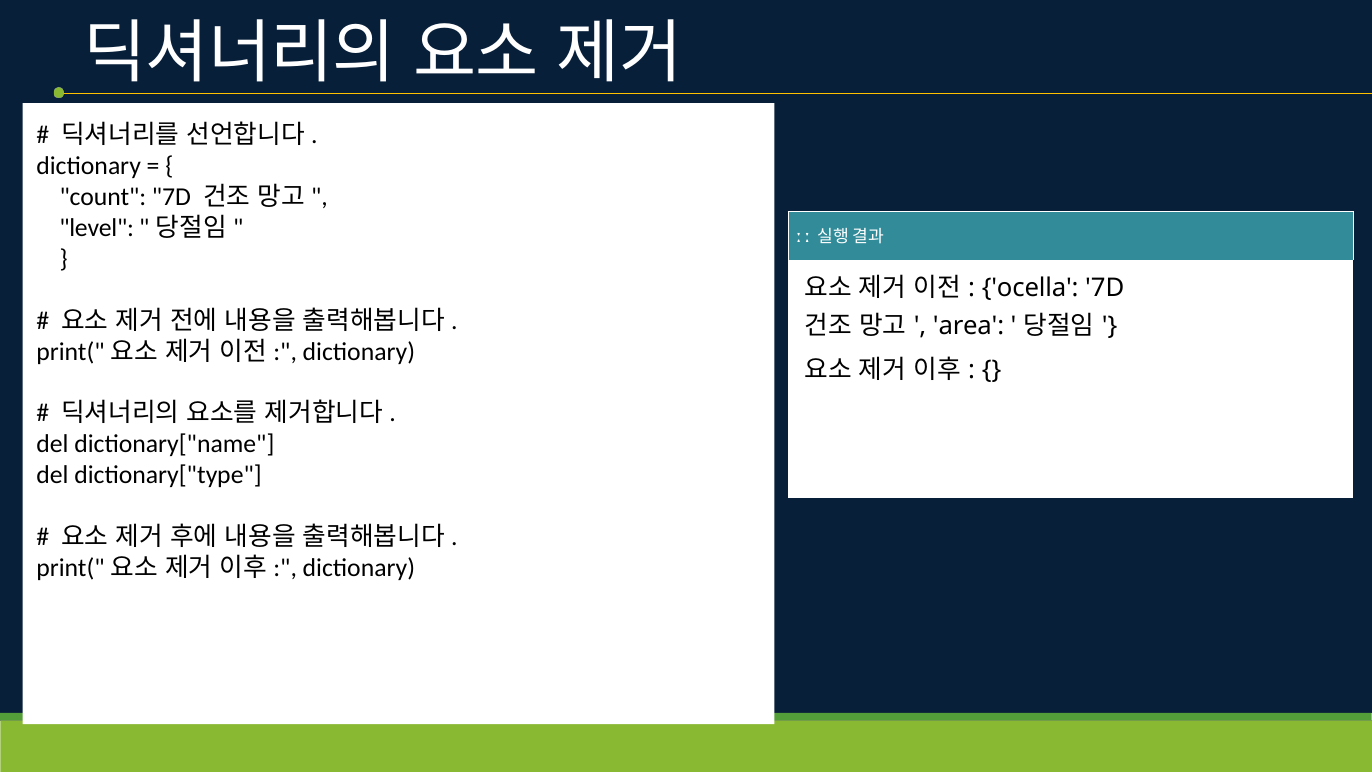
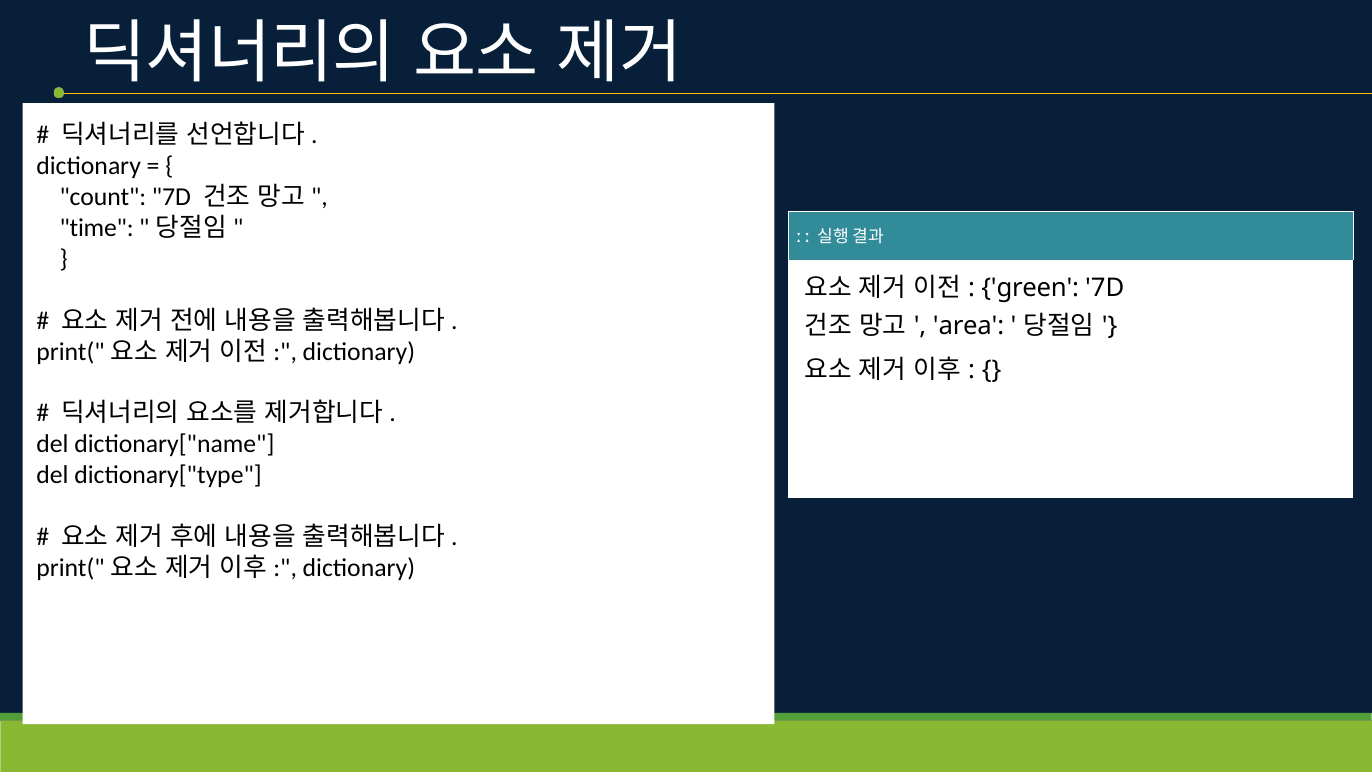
level: level -> time (97, 228)
ocella: ocella -> green (1030, 288)
